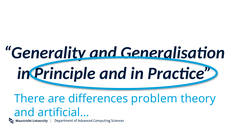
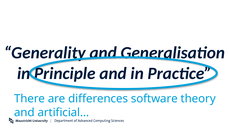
problem: problem -> software (154, 99)
